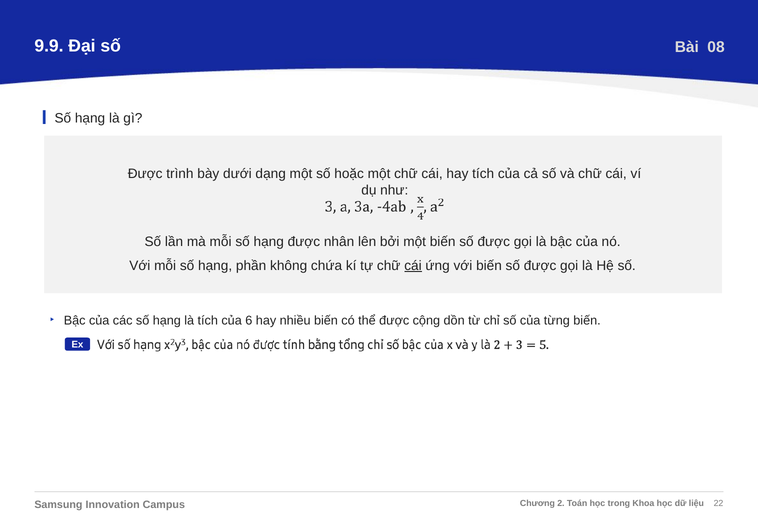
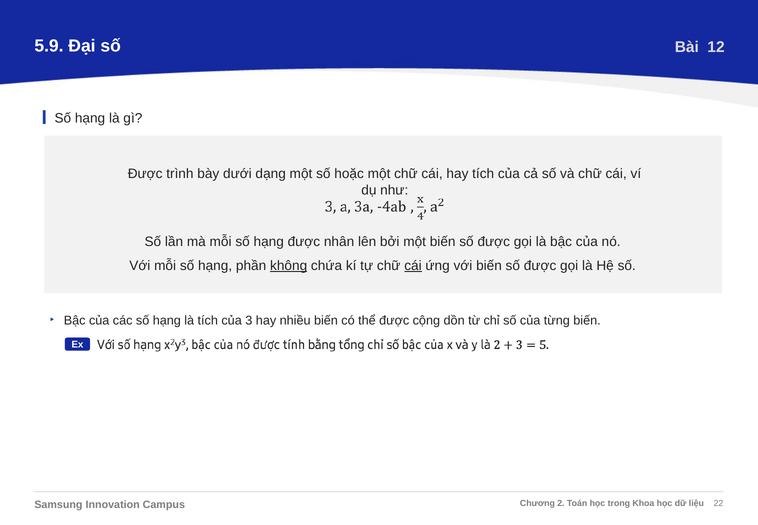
9.9: 9.9 -> 5.9 (49, 46)
08: 08 -> 12 (716, 47)
không underline: none -> present (289, 266)
6: 6 -> 3 (249, 321)
